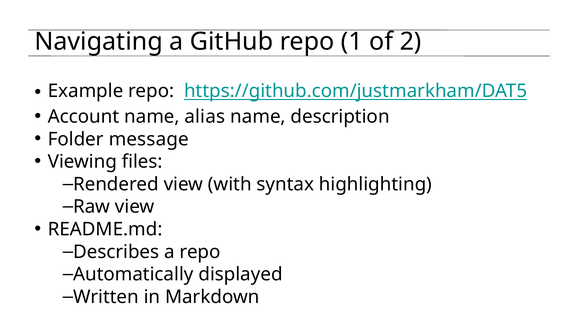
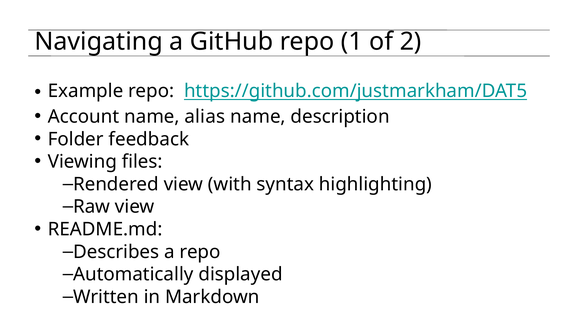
message: message -> feedback (149, 139)
